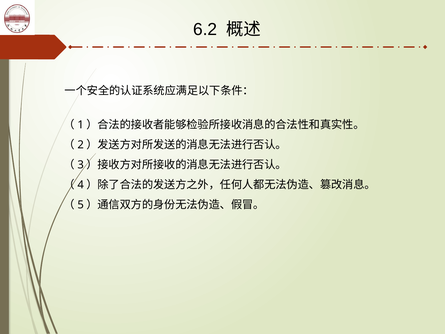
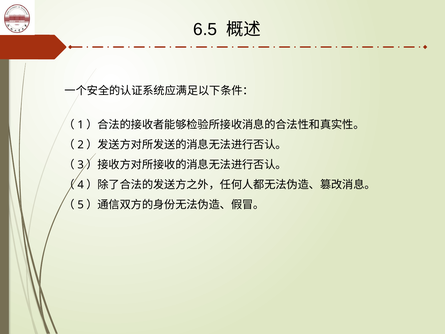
6.2: 6.2 -> 6.5 (205, 29)
